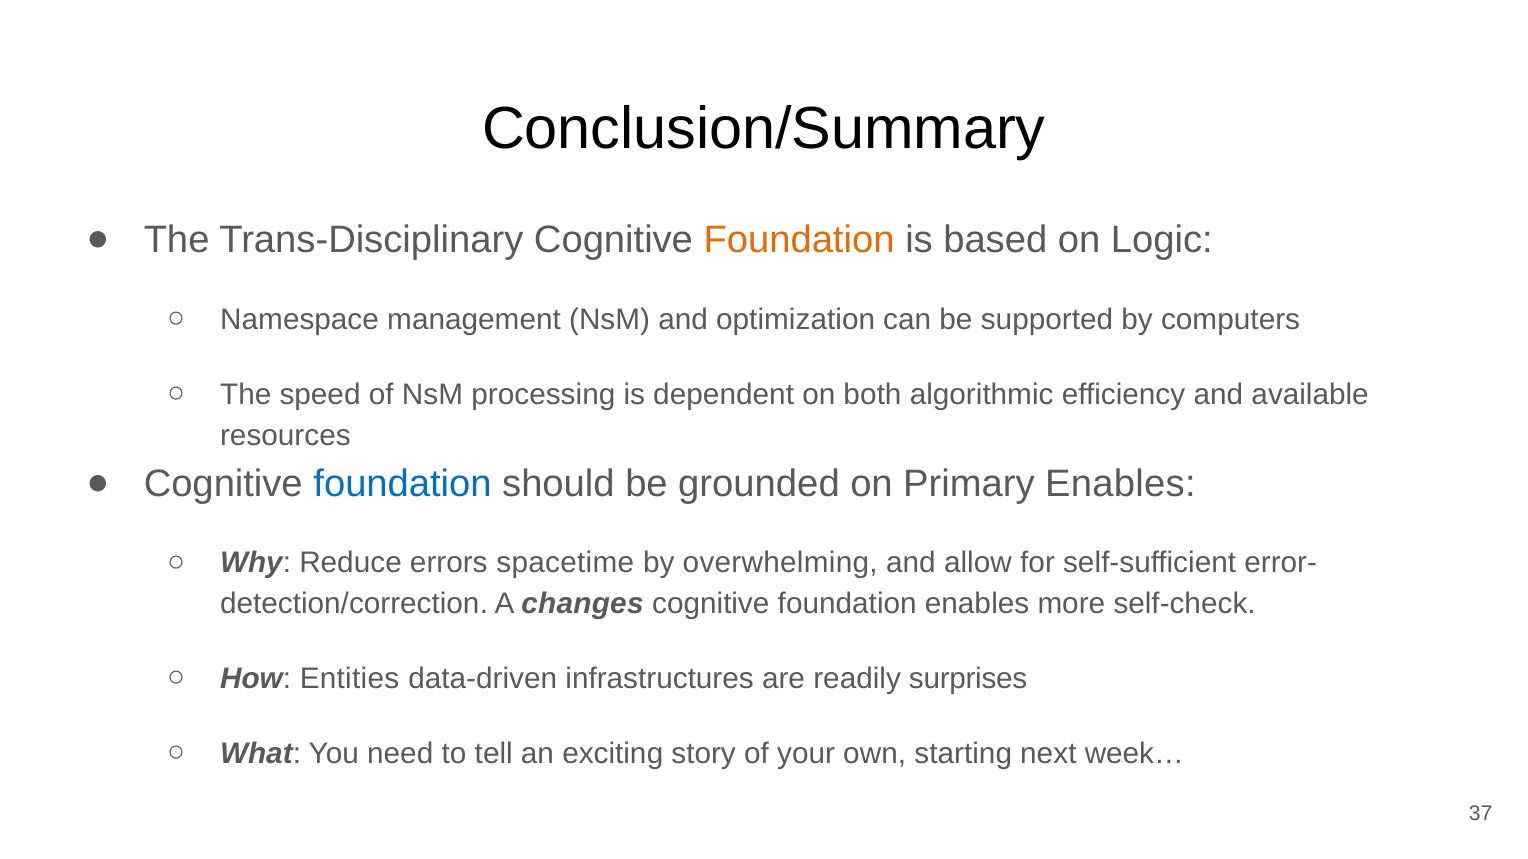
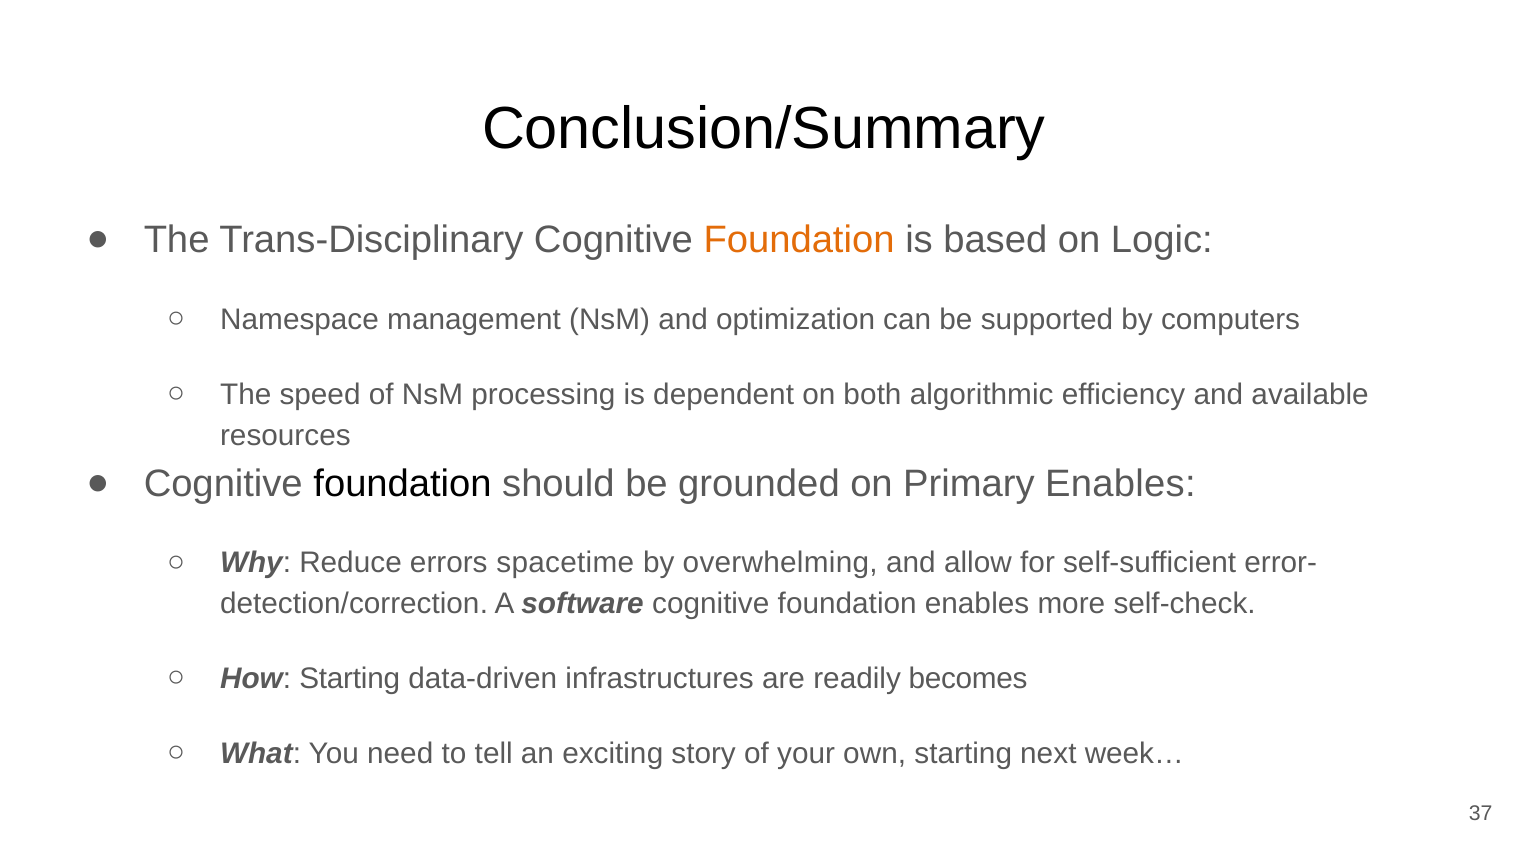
foundation colour: blue -> black (403, 484)
changes: changes -> software (583, 604)
How Entities: Entities -> Starting (350, 679)
surprises: surprises -> becomes (968, 679)
